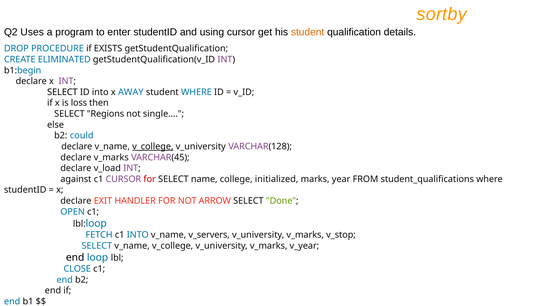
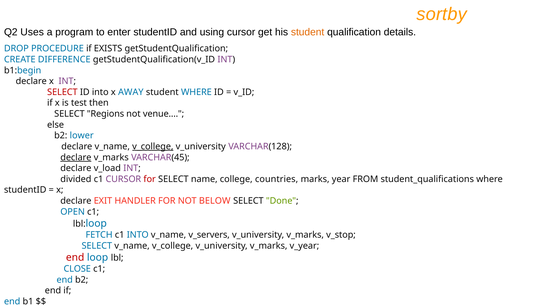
ELIMINATED: ELIMINATED -> DIFFERENCE (64, 59)
SELECT colour: black -> red (62, 92)
loss: loss -> test (79, 103)
single: single -> venue (164, 114)
could: could -> lower (82, 136)
declare underline: none -> present (76, 157)
against: against -> divided (76, 179)
initialized: initialized -> countries (277, 179)
ARROW: ARROW -> BELOW (215, 201)
end colour: black -> red (75, 257)
